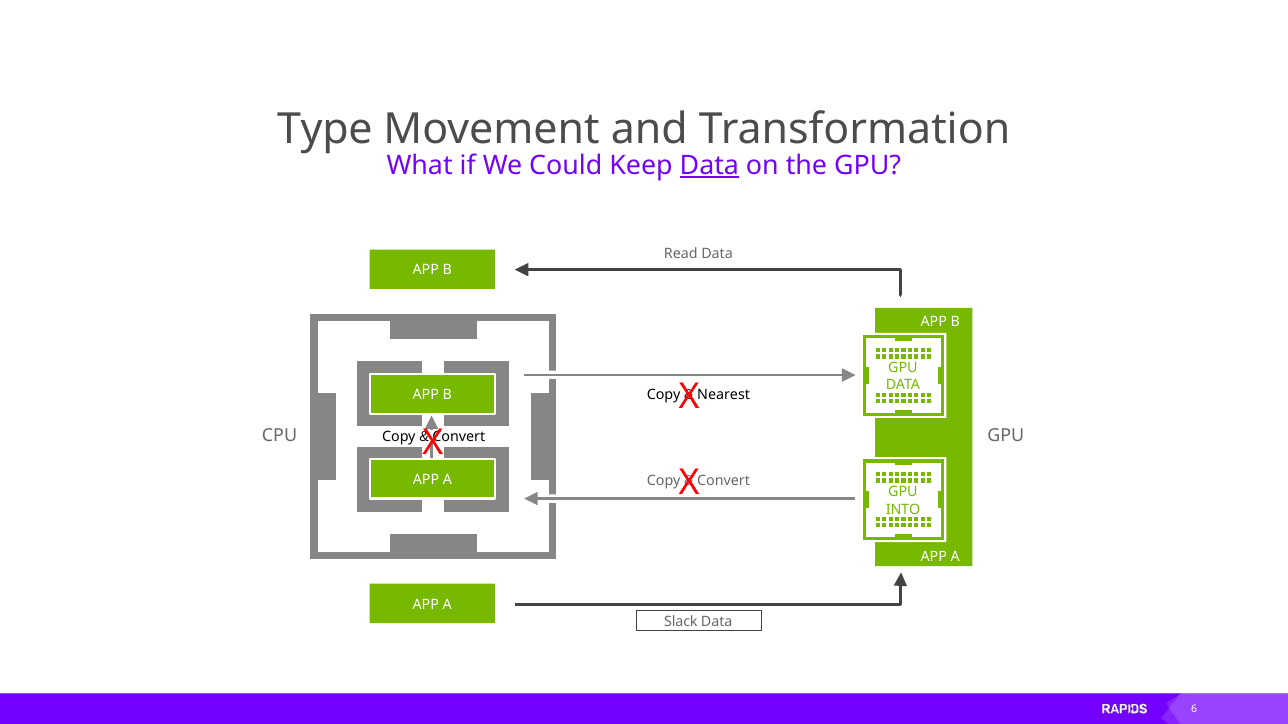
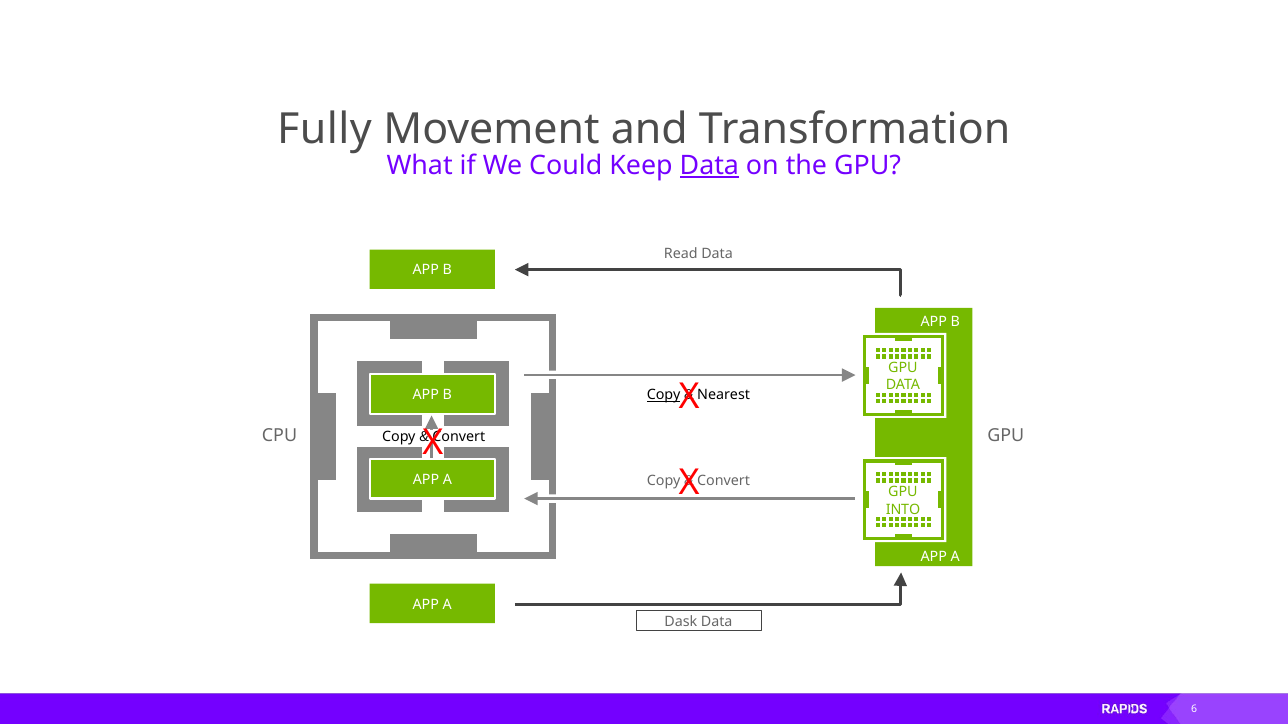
Type: Type -> Fully (324, 129)
Copy underline: none -> present (664, 395)
Slack: Slack -> Dask (681, 622)
